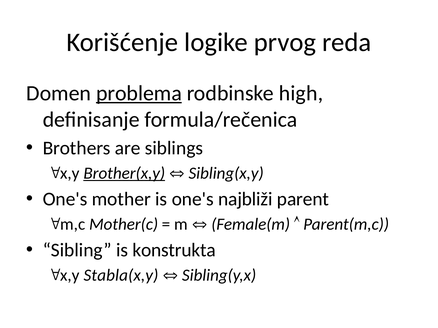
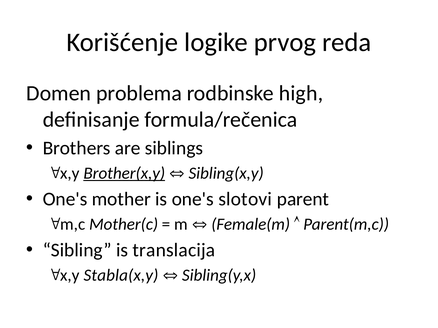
problema underline: present -> none (139, 94)
najbliži: najbliži -> slotovi (245, 199)
konstrukta: konstrukta -> translacija (174, 251)
